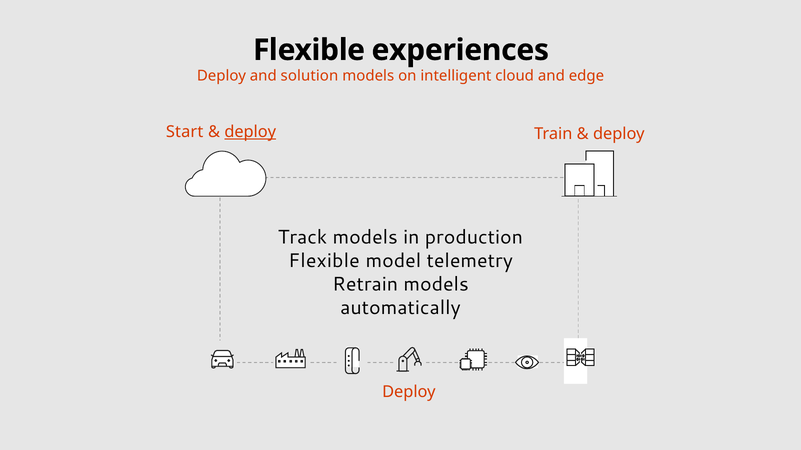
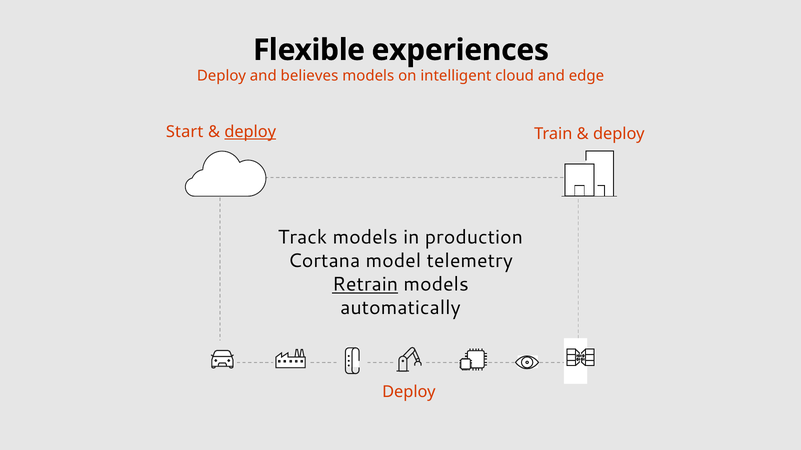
solution: solution -> believes (309, 76)
Flexible: Flexible -> Cortana (324, 261)
Retrain underline: none -> present (365, 285)
